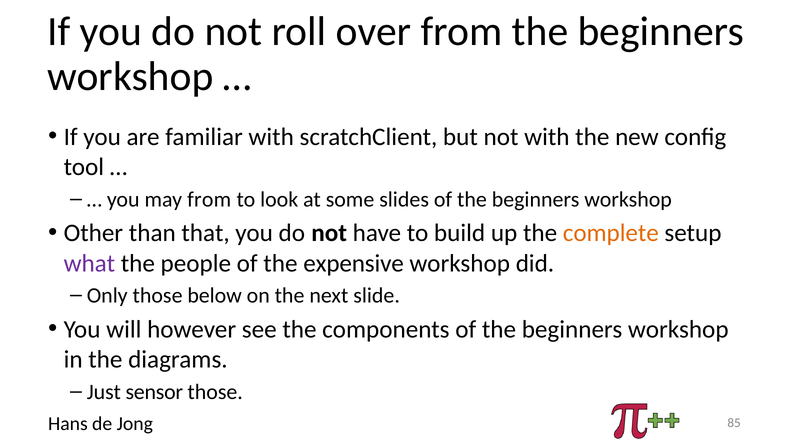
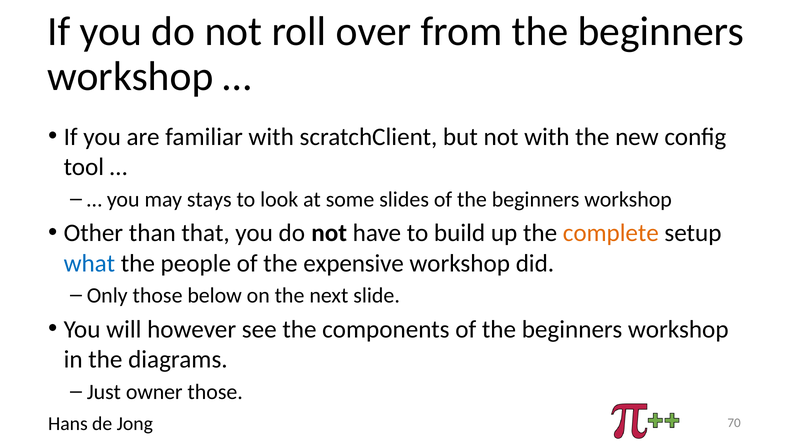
may from: from -> stays (209, 199)
what colour: purple -> blue (89, 263)
sensor: sensor -> owner (154, 392)
85: 85 -> 70 (734, 423)
